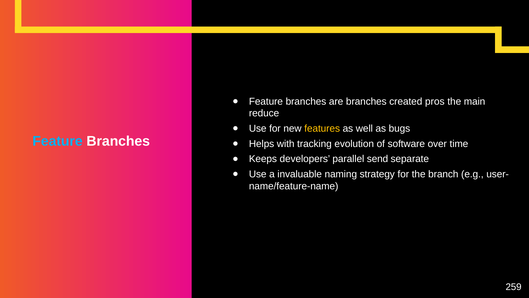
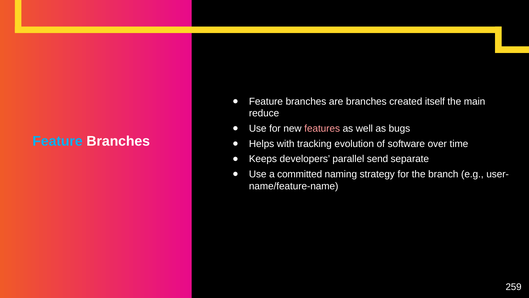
pros: pros -> itself (435, 101)
features colour: yellow -> pink (322, 128)
invaluable: invaluable -> committed (300, 174)
